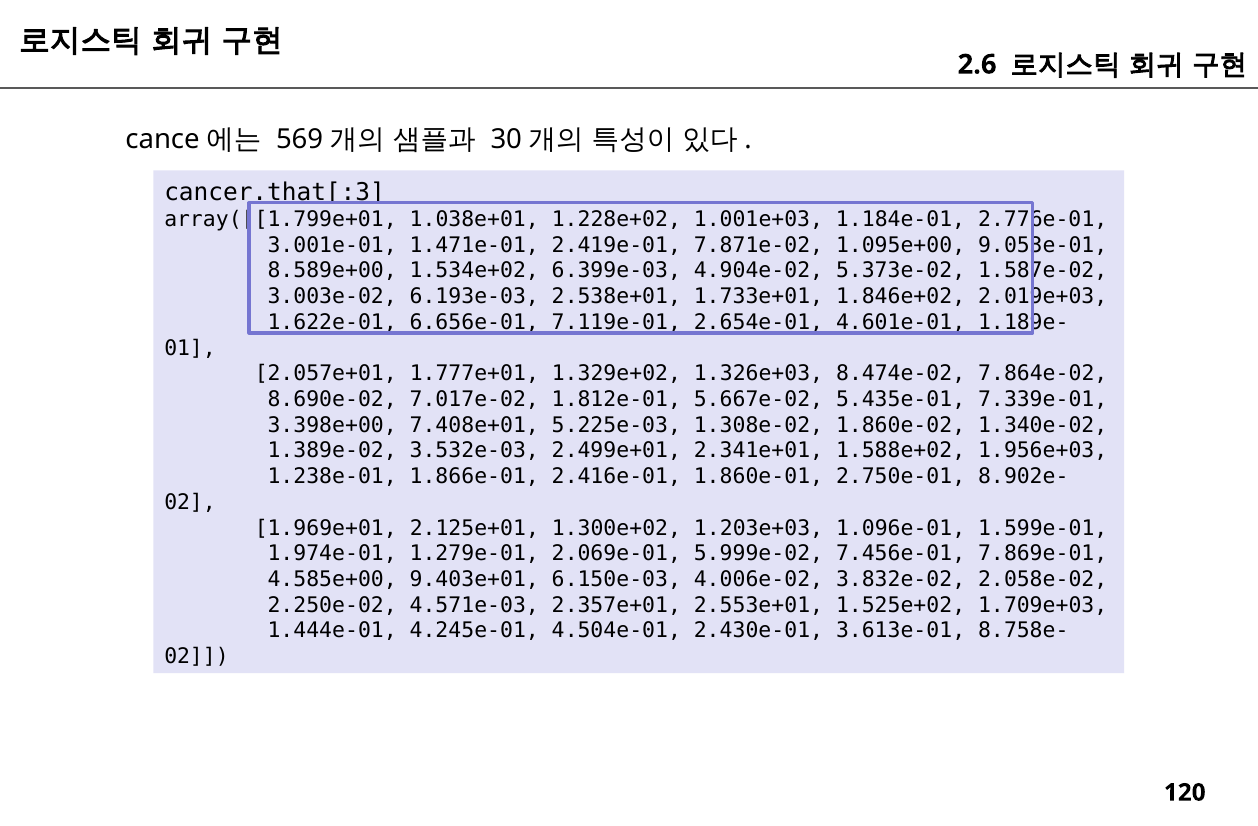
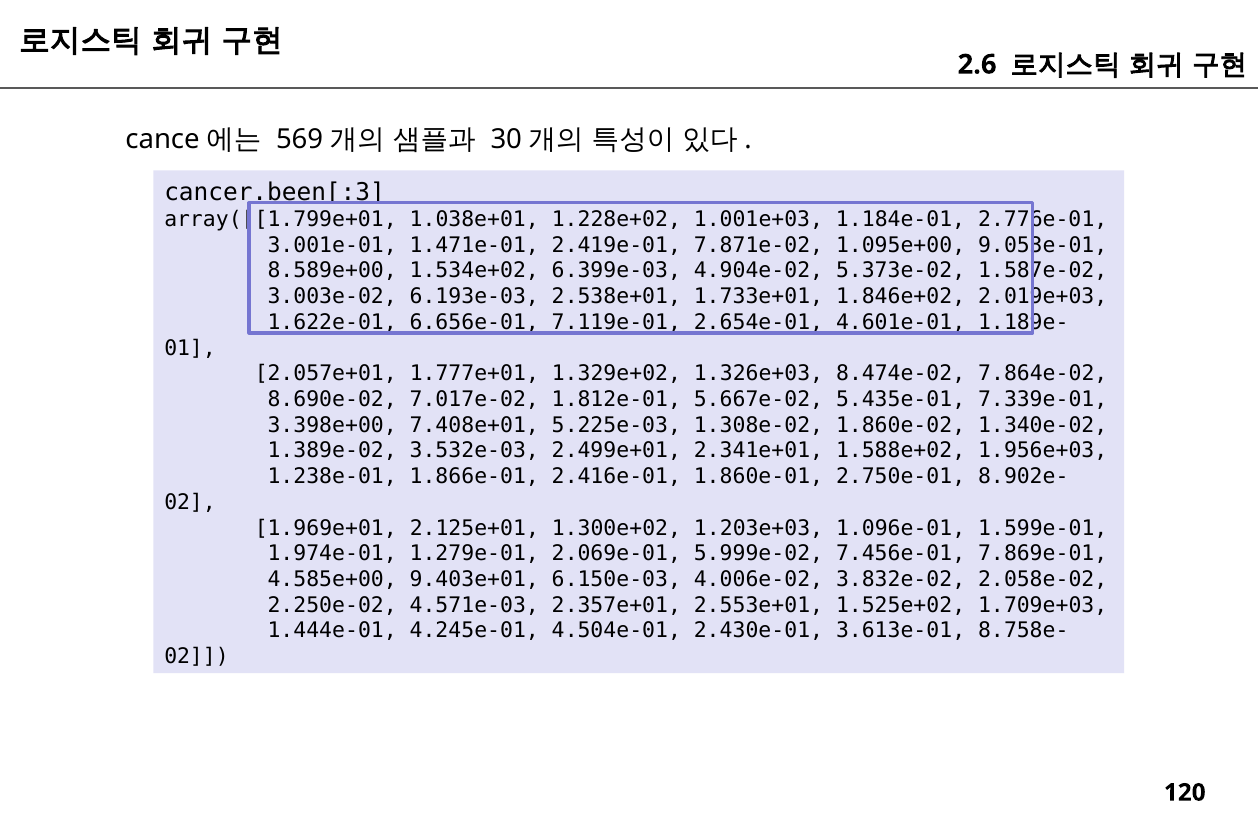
cancer.that[:3: cancer.that[:3 -> cancer.been[:3 (275, 192)
